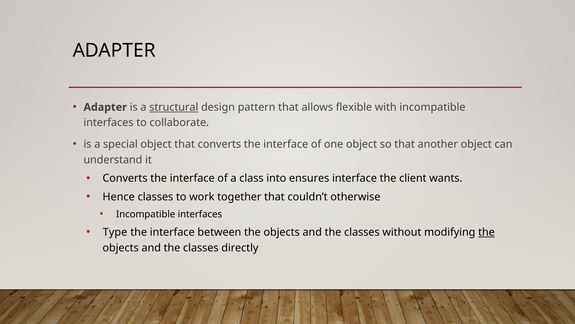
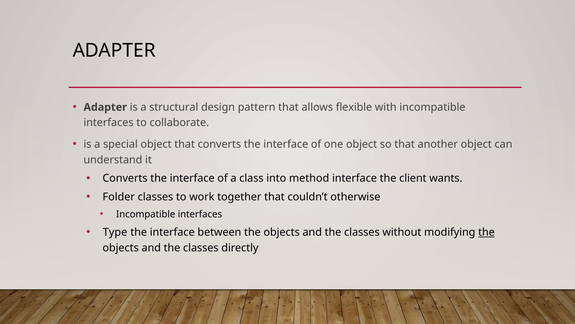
structural underline: present -> none (174, 107)
ensures: ensures -> method (309, 178)
Hence: Hence -> Folder (119, 197)
